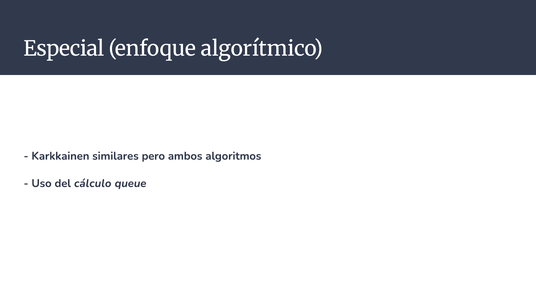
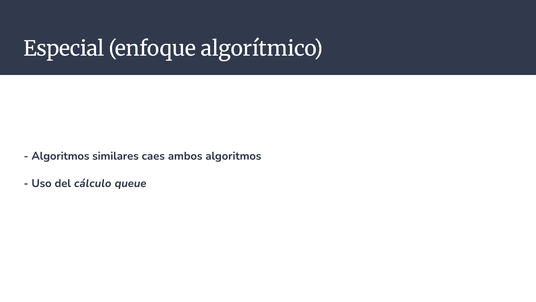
Karkkainen: Karkkainen -> Algoritmos (60, 156)
pero: pero -> caes (153, 156)
